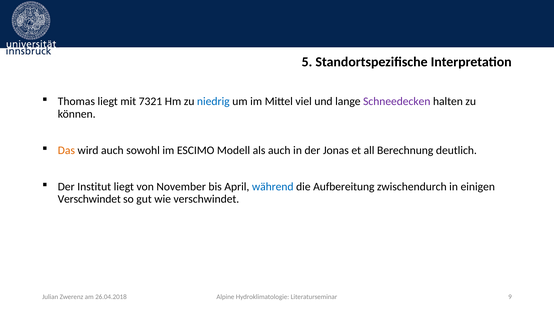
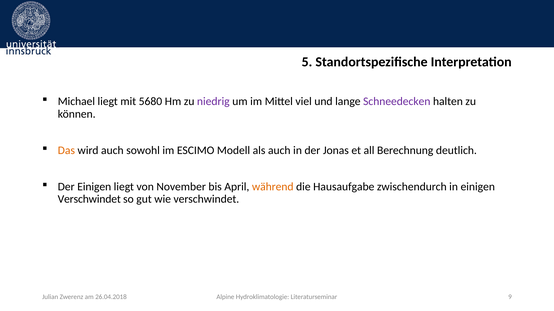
Thomas: Thomas -> Michael (76, 102)
7321: 7321 -> 5680 (150, 102)
niedrig colour: blue -> purple (213, 102)
Der Institut: Institut -> Einigen (94, 187)
während colour: blue -> orange (273, 187)
Aufbereitung: Aufbereitung -> Hausaufgabe (344, 187)
